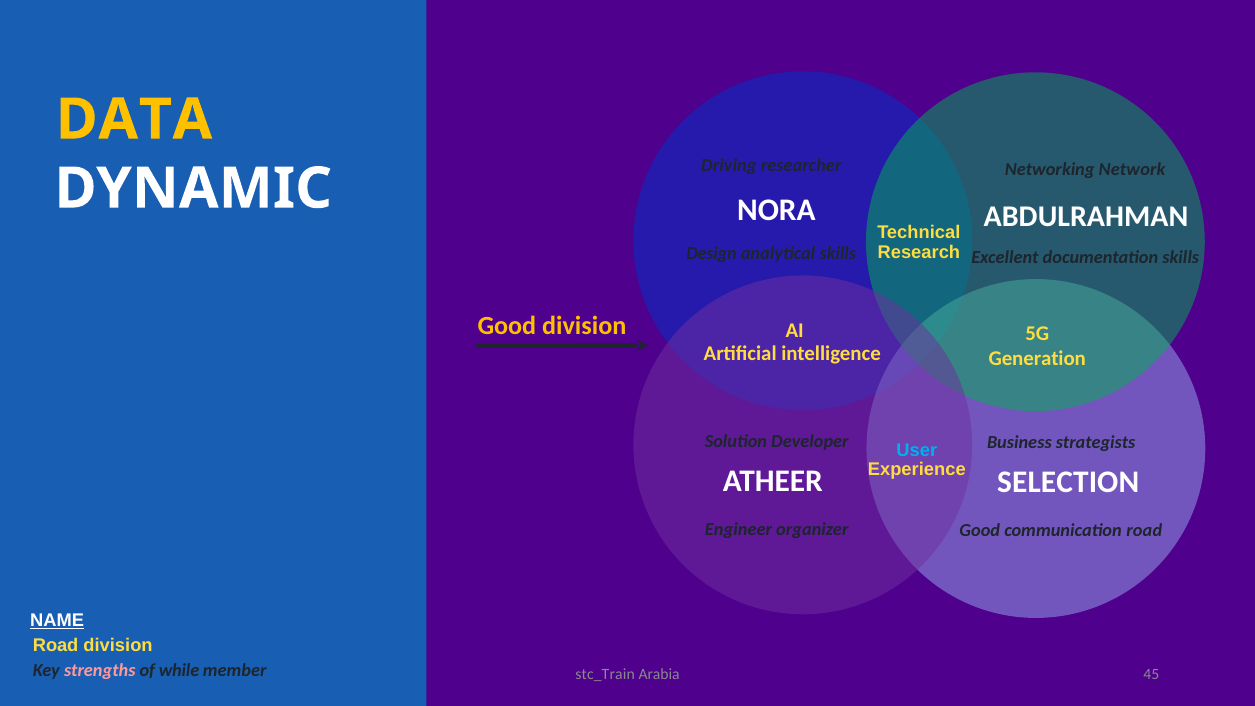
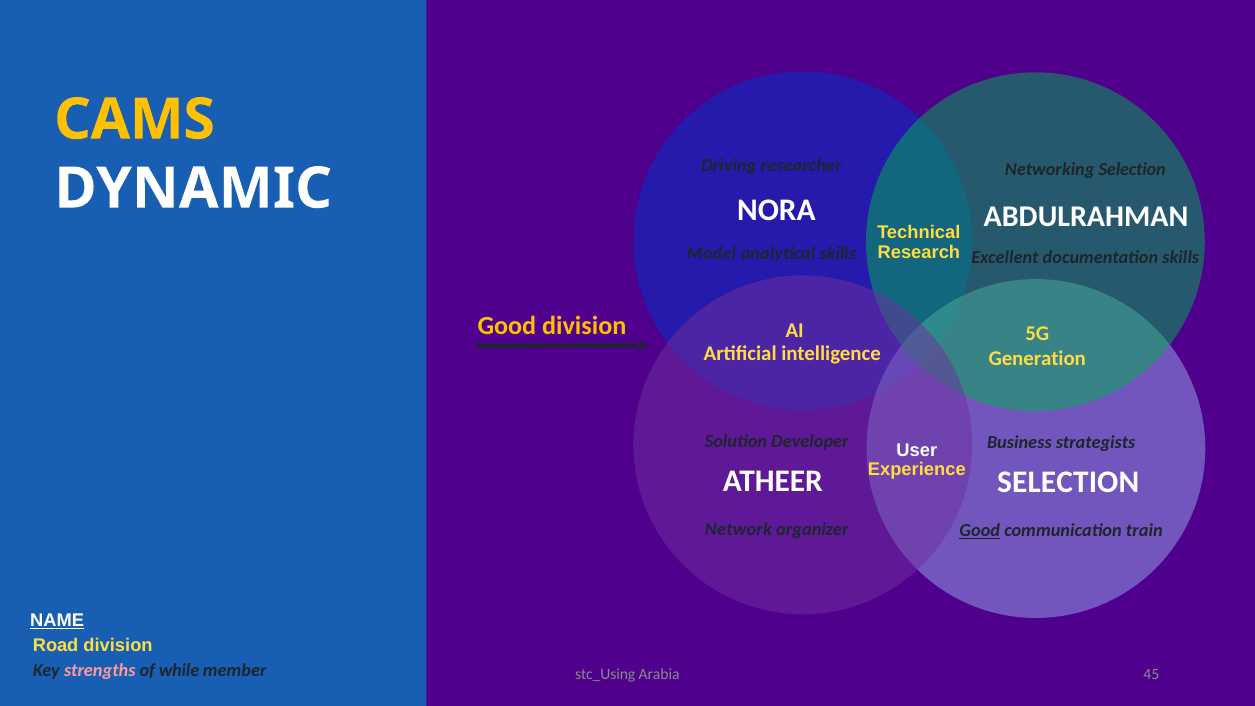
DATA: DATA -> CAMS (135, 120)
Networking Network: Network -> Selection (1132, 169)
Design: Design -> Model (711, 253)
User colour: light blue -> white (917, 450)
Engineer: Engineer -> Network (738, 530)
Good underline: none -> present (980, 530)
communication road: road -> train (1144, 530)
stc_Train: stc_Train -> stc_Using (605, 674)
